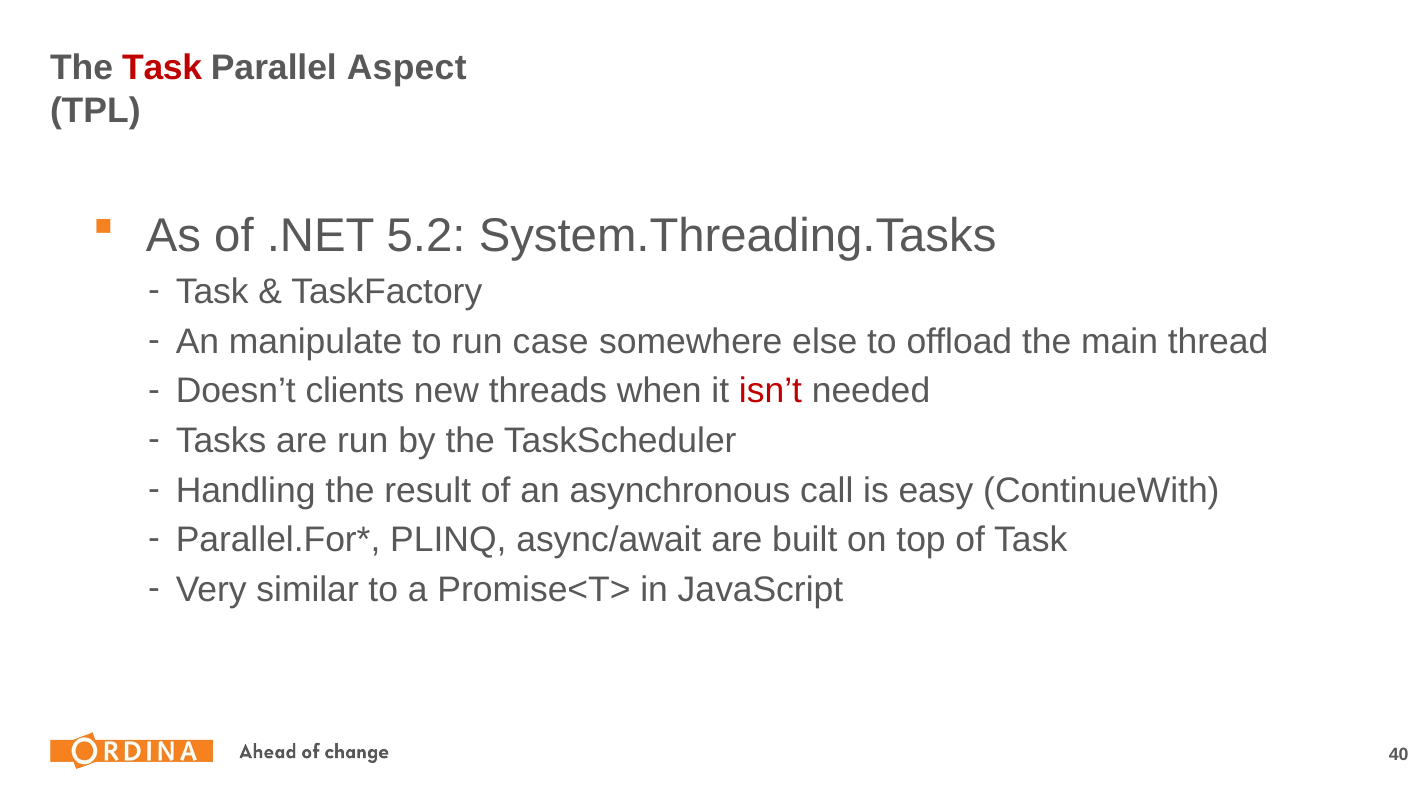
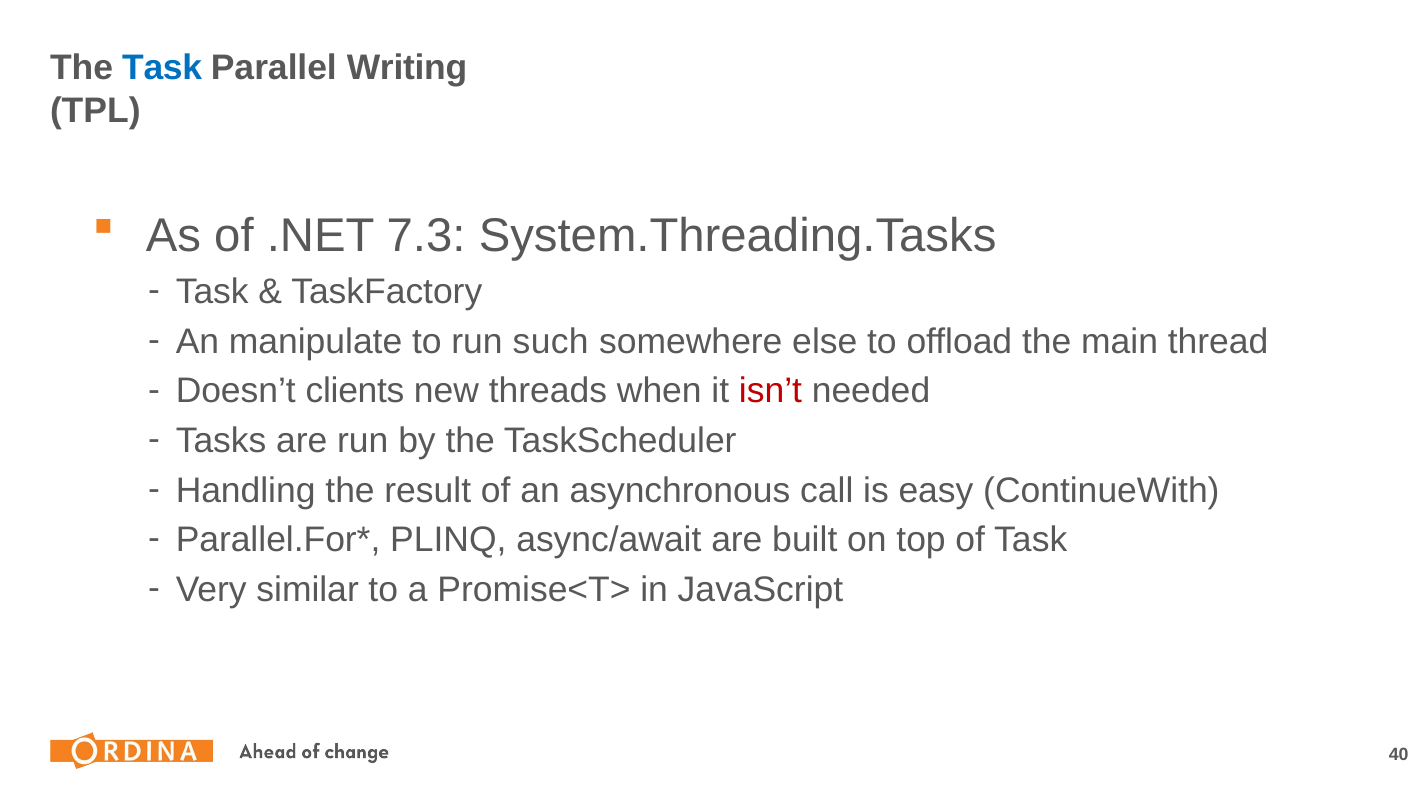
Task colour: red -> blue (162, 68)
Aspect: Aspect -> Writing (407, 68)
5.2: 5.2 -> 7.3 (426, 236)
case: case -> such (551, 342)
